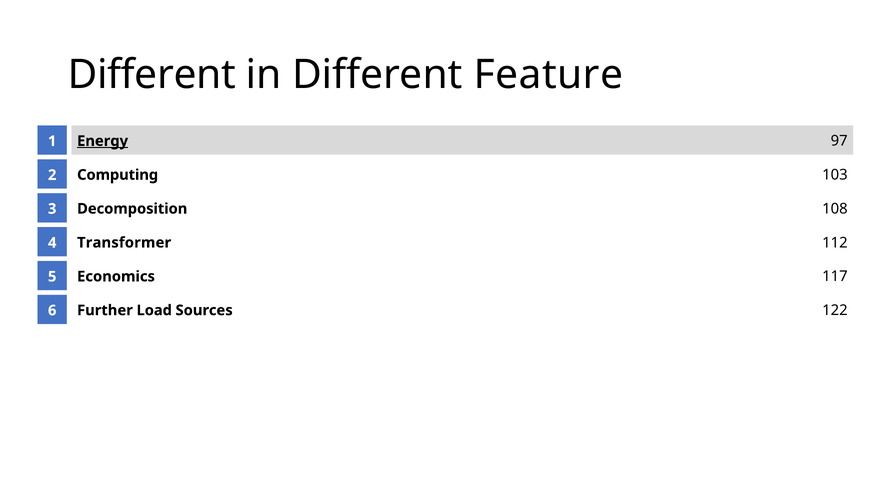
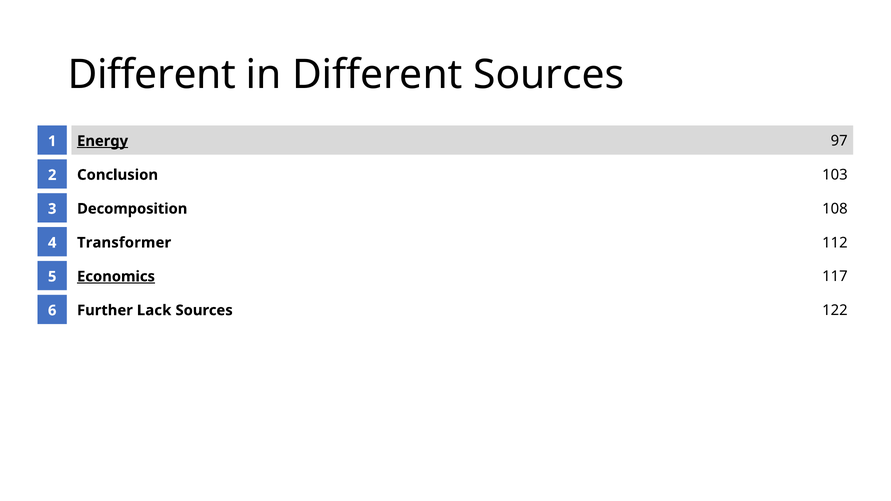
Different Feature: Feature -> Sources (549, 75)
Computing: Computing -> Conclusion (118, 175)
Economics underline: none -> present (116, 277)
Load: Load -> Lack (154, 310)
